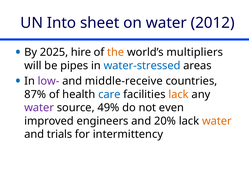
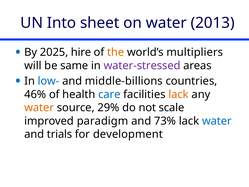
2012: 2012 -> 2013 (213, 23)
pipes: pipes -> same (74, 66)
water-stressed colour: blue -> purple (142, 66)
low- colour: purple -> blue (49, 81)
middle-receive: middle-receive -> middle-billions (124, 81)
87%: 87% -> 46% (35, 94)
water colour: purple -> orange (39, 108)
49%: 49% -> 29% (108, 108)
even: even -> scale (172, 108)
engineers: engineers -> paradigm (103, 121)
20%: 20% -> 73% (165, 121)
water colour: orange -> blue (217, 121)
intermittency: intermittency -> development (128, 134)
